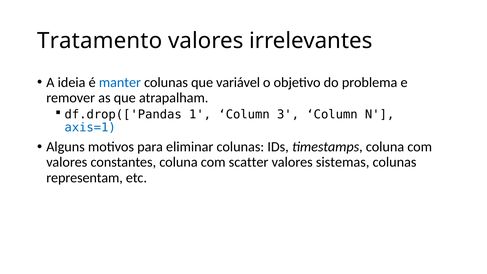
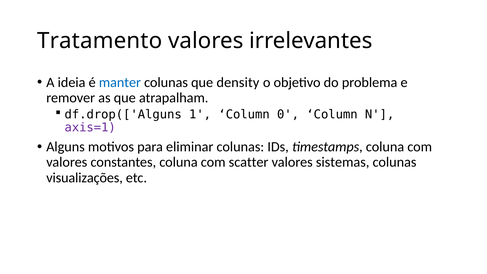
variável: variável -> density (238, 82)
df.drop(['Pandas: df.drop(['Pandas -> df.drop(['Alguns (123, 114)
3: 3 -> 0 (288, 114)
axis=1 colour: blue -> purple (90, 128)
representam: representam -> visualizações (85, 178)
